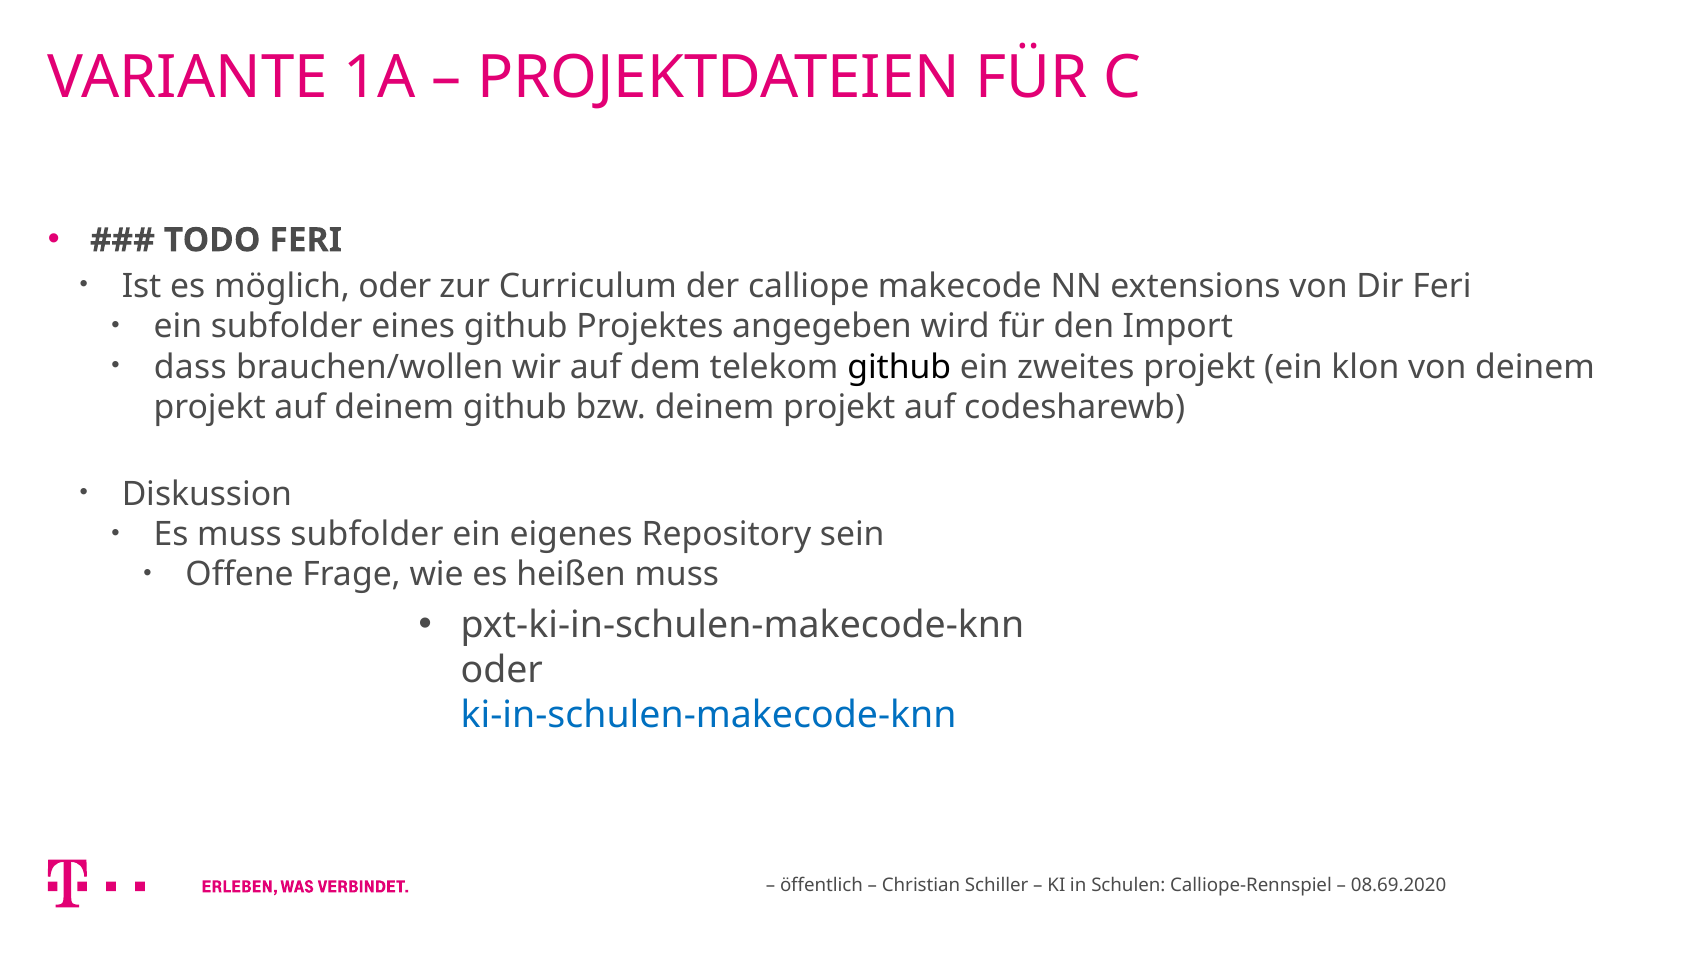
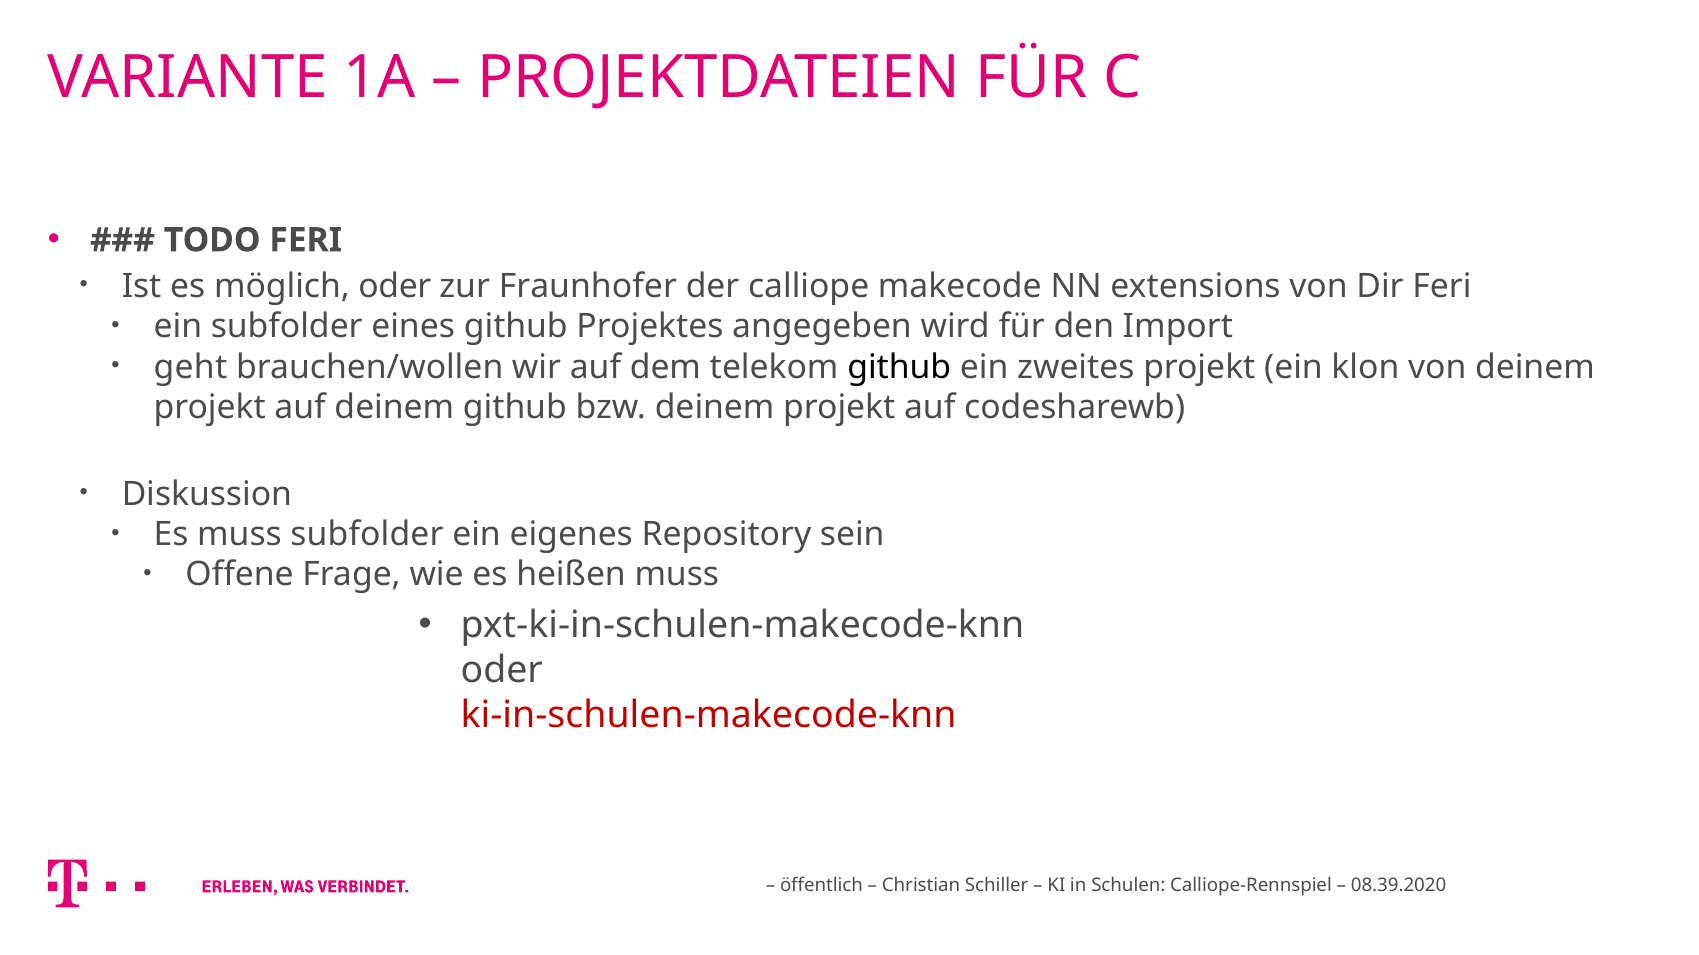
Curriculum: Curriculum -> Fraunhofer (588, 286)
dass: dass -> geht (190, 367)
ki-in-schulen-makecode-knn colour: blue -> red (709, 716)
08.69.2020: 08.69.2020 -> 08.39.2020 (1399, 885)
